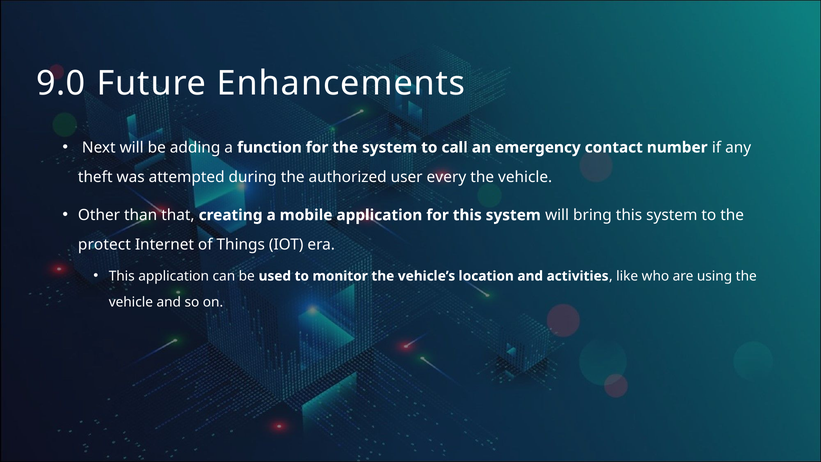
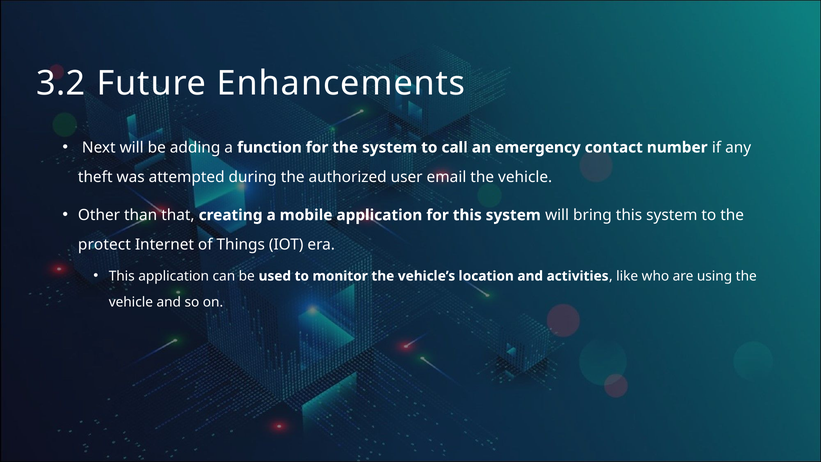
9.0: 9.0 -> 3.2 (61, 83)
every: every -> email (446, 177)
